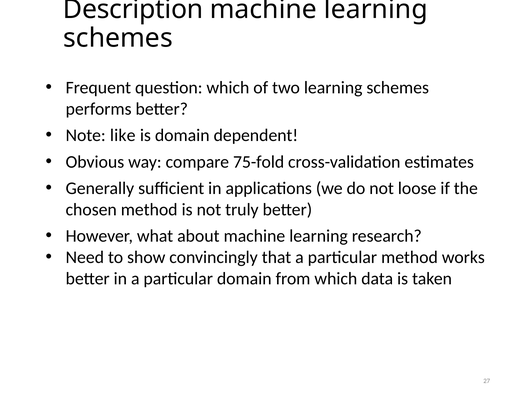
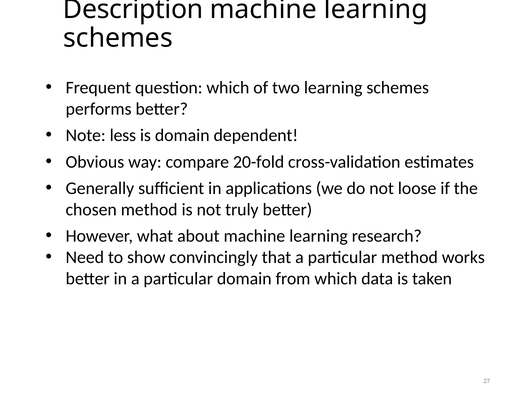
like: like -> less (123, 135)
75-fold: 75-fold -> 20-fold (259, 162)
